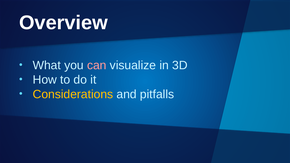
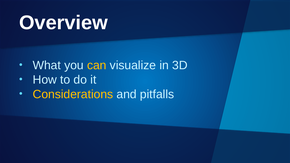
can colour: pink -> yellow (97, 65)
